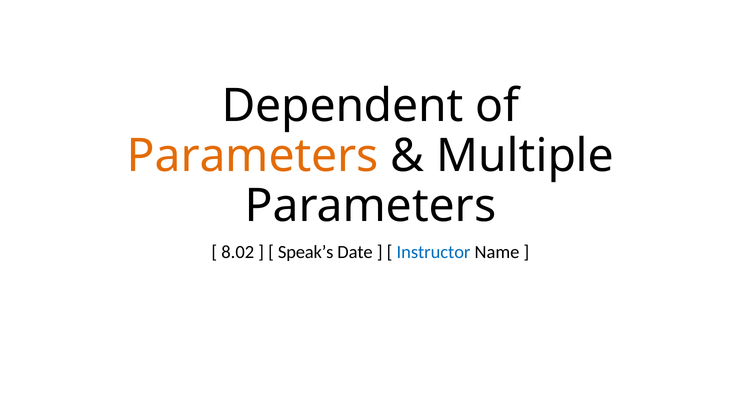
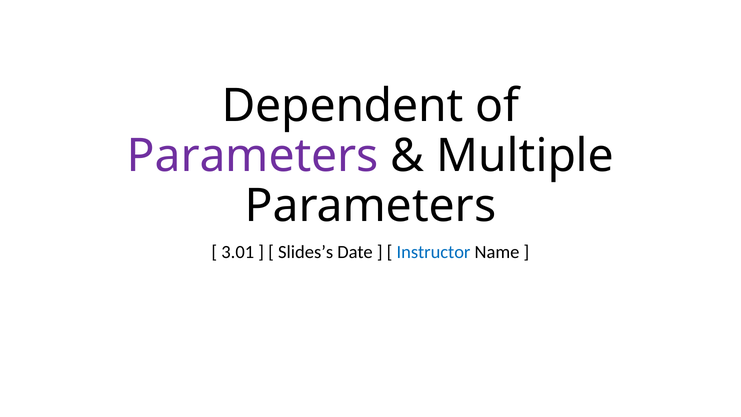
Parameters colour: orange -> purple (253, 156)
8.02: 8.02 -> 3.01 (238, 252)
Speak’s: Speak’s -> Slides’s (306, 252)
